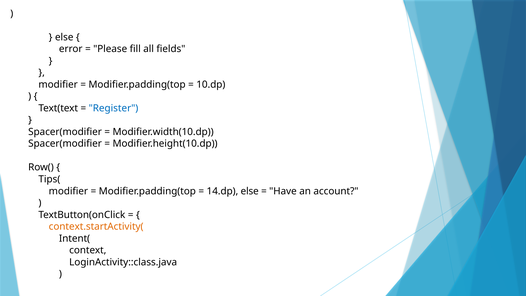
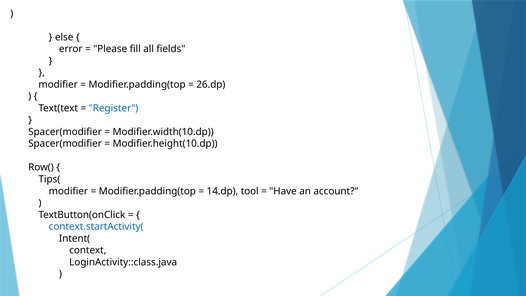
10.dp: 10.dp -> 26.dp (211, 84)
14.dp else: else -> tool (250, 191)
context.startActivity( colour: orange -> blue (96, 227)
